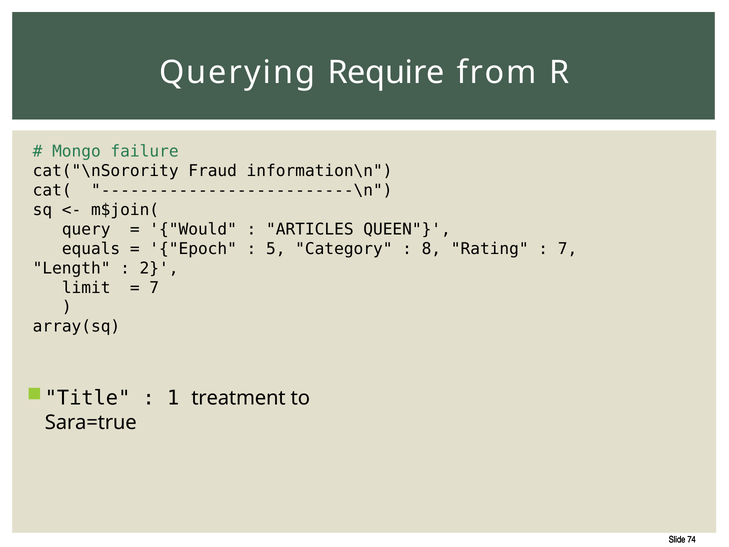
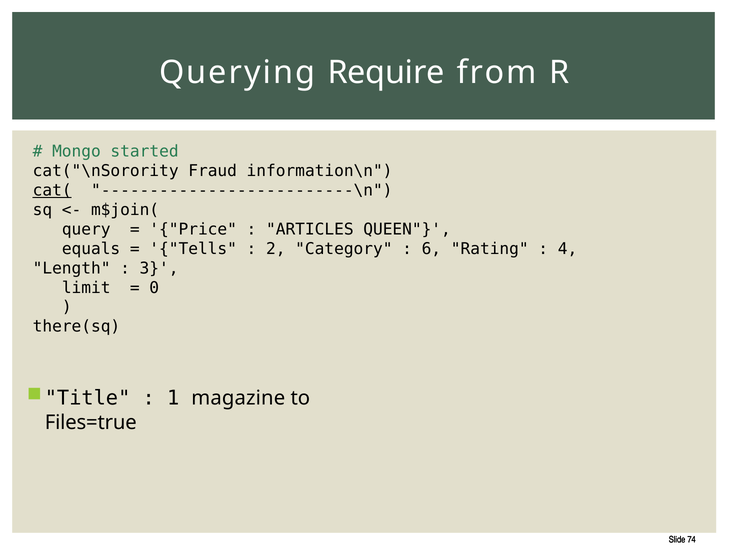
failure: failure -> started (145, 152)
cat( underline: none -> present (52, 190)
Would: Would -> Price (193, 229)
Epoch: Epoch -> Tells (193, 249)
5: 5 -> 2 (276, 249)
8: 8 -> 6 (431, 249)
7: 7 -> 4 (568, 249)
2: 2 -> 3 (159, 268)
7: 7 -> 0 (154, 288)
array(sq: array(sq -> there(sq (76, 326)
treatment: treatment -> magazine (238, 398)
Sara=true: Sara=true -> Files=true (91, 422)
